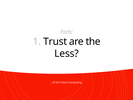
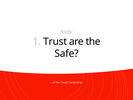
Less: Less -> Safe (67, 53)
